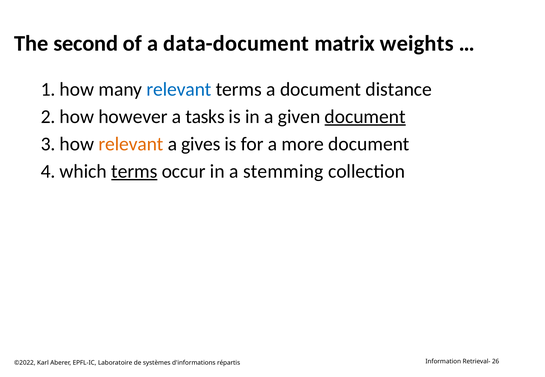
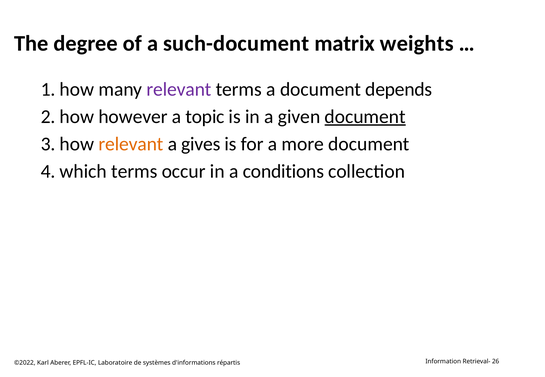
second: second -> degree (86, 43)
data-document: data-document -> such-document (236, 43)
relevant colour: blue -> purple (179, 89)
distance: distance -> depends (399, 89)
tasks: tasks -> topic (205, 117)
terms underline: present -> none (134, 171)
stemming: stemming -> conditions (283, 171)
